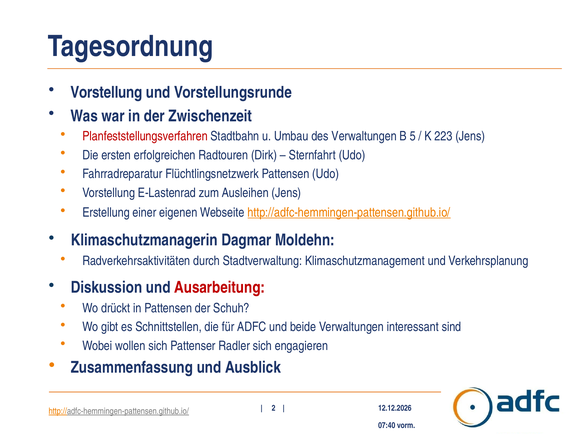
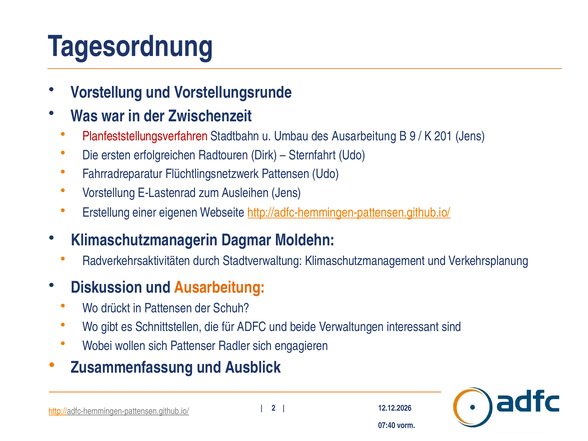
des Verwaltungen: Verwaltungen -> Ausarbeitung (364, 136)
5: 5 -> 9 (413, 136)
223: 223 -> 201 (443, 136)
Ausarbeitung colour: red -> orange (220, 287)
